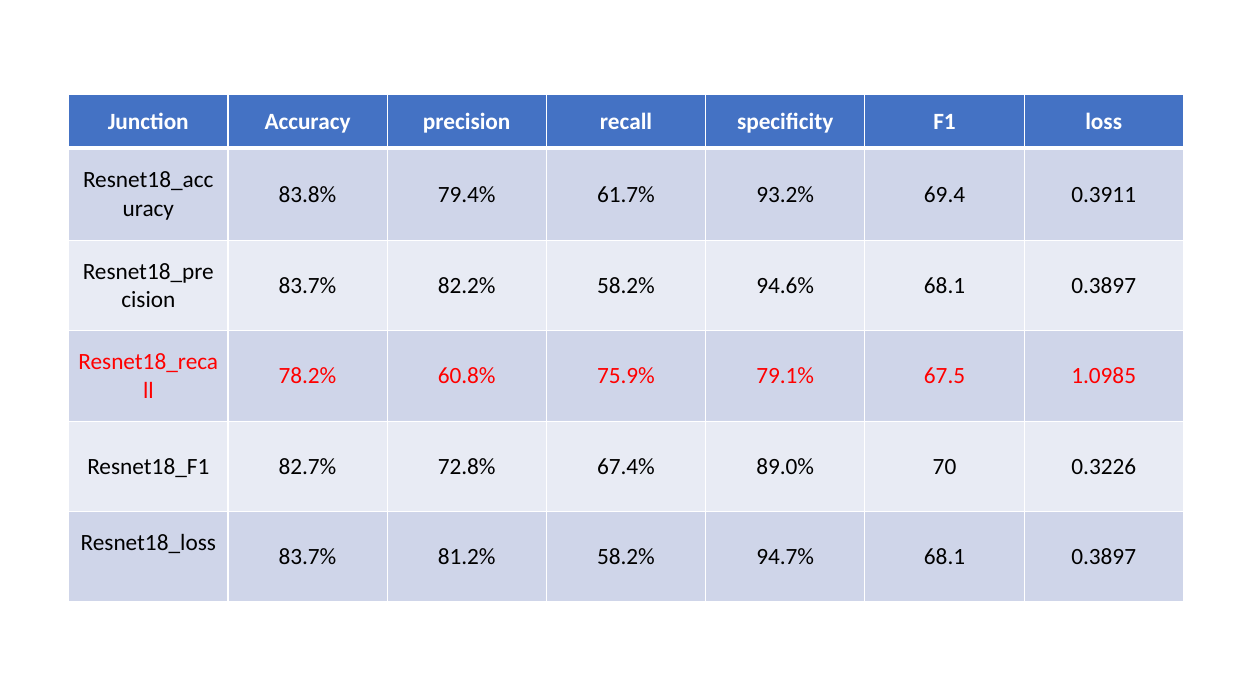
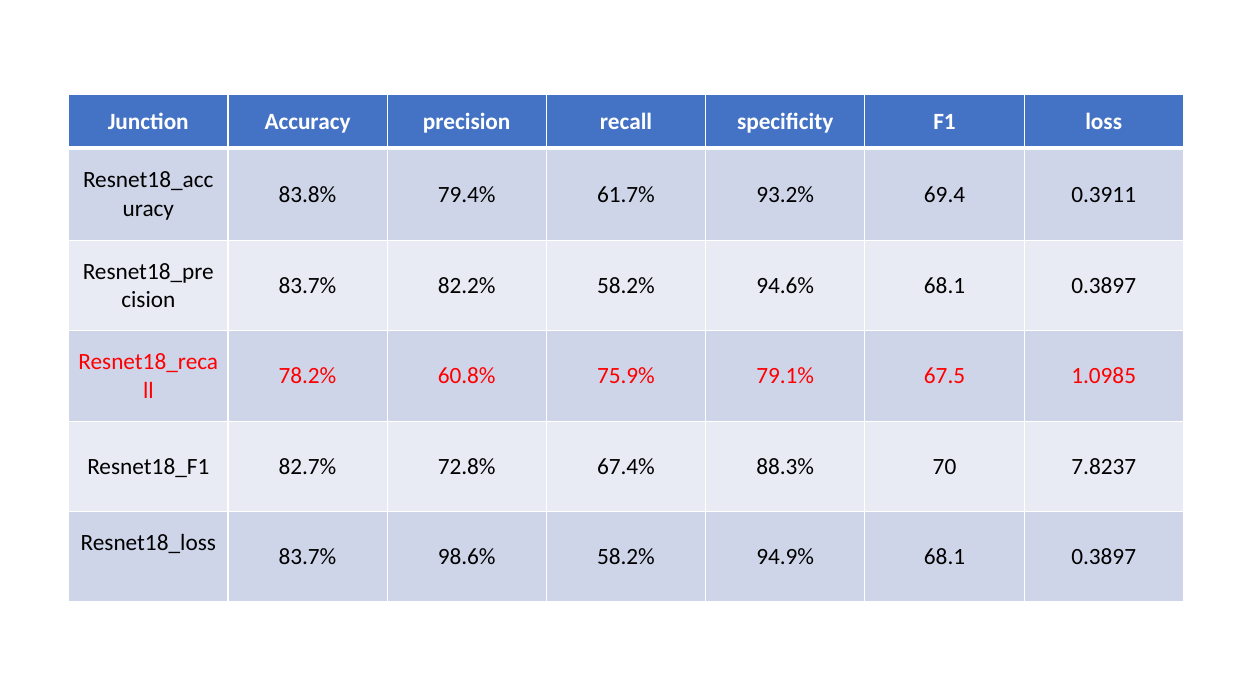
89.0%: 89.0% -> 88.3% (785, 466)
0.3226: 0.3226 -> 7.8237 (1104, 466)
81.2%: 81.2% -> 98.6% (467, 557)
94.7%: 94.7% -> 94.9% (785, 557)
